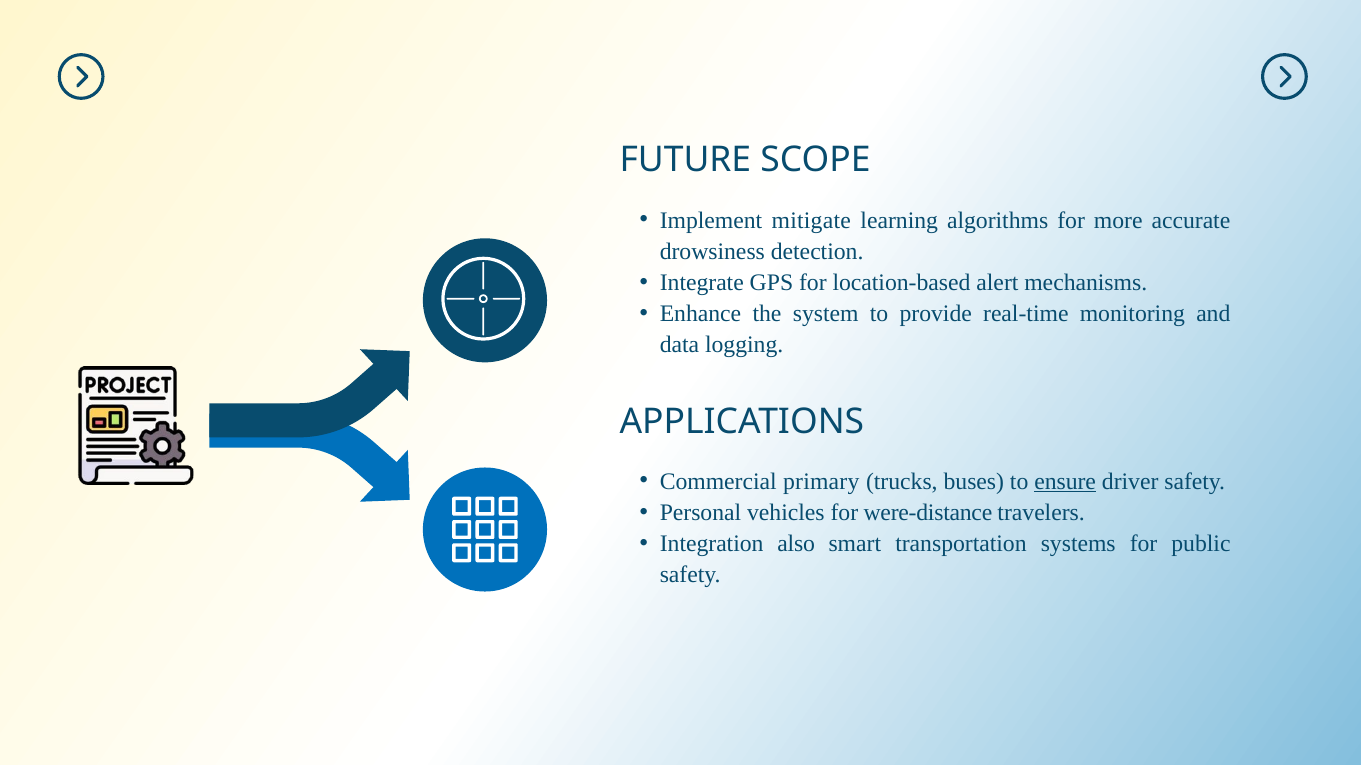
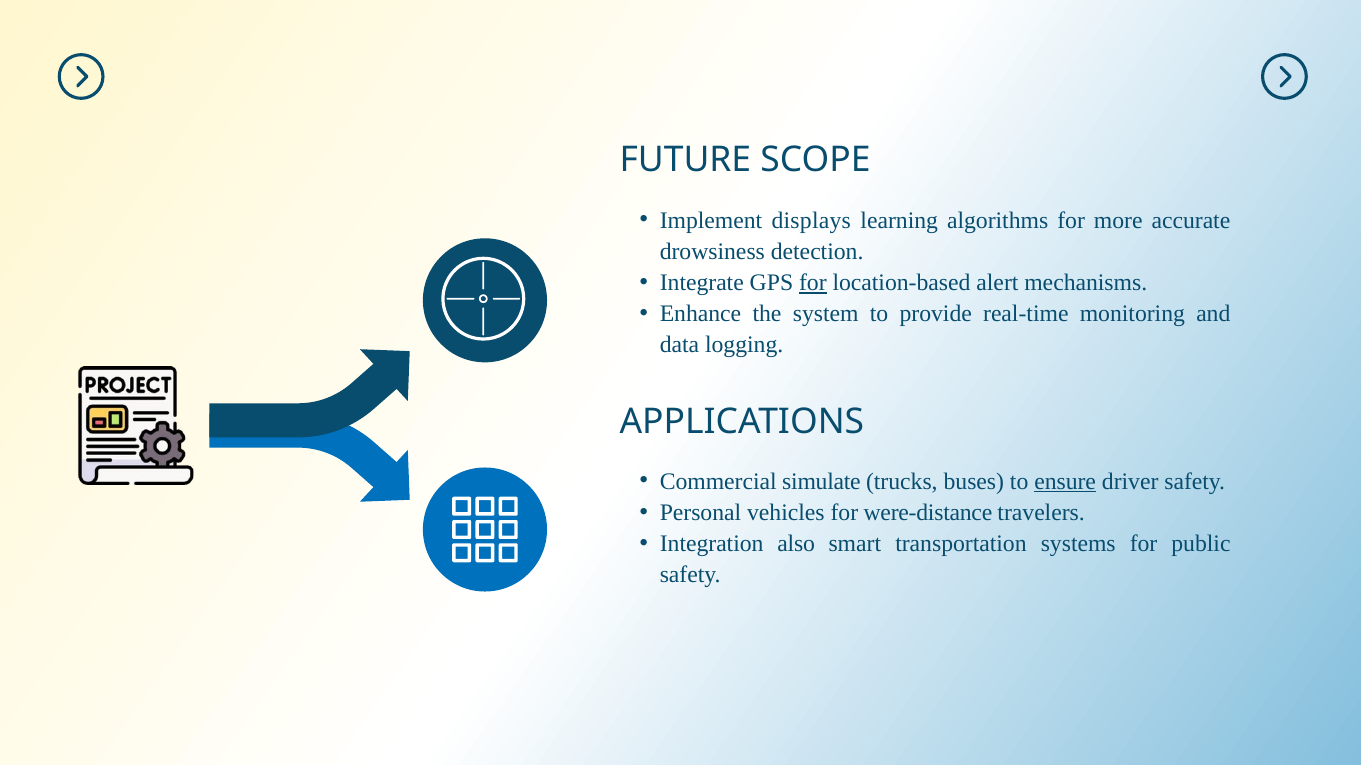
mitigate: mitigate -> displays (811, 220)
for underline: none -> present (813, 283)
primary: primary -> simulate (821, 482)
